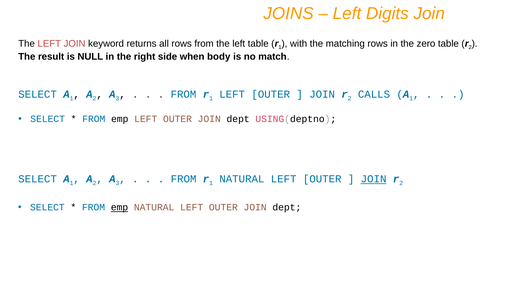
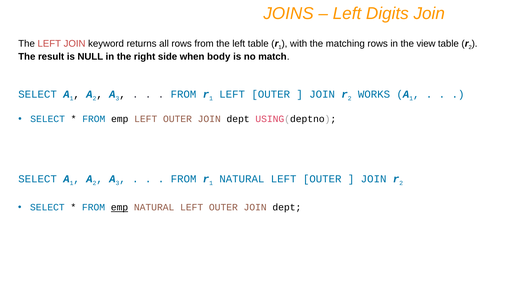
zero: zero -> view (426, 44)
CALLS: CALLS -> WORKS (374, 94)
JOIN underline: present -> none (374, 179)
